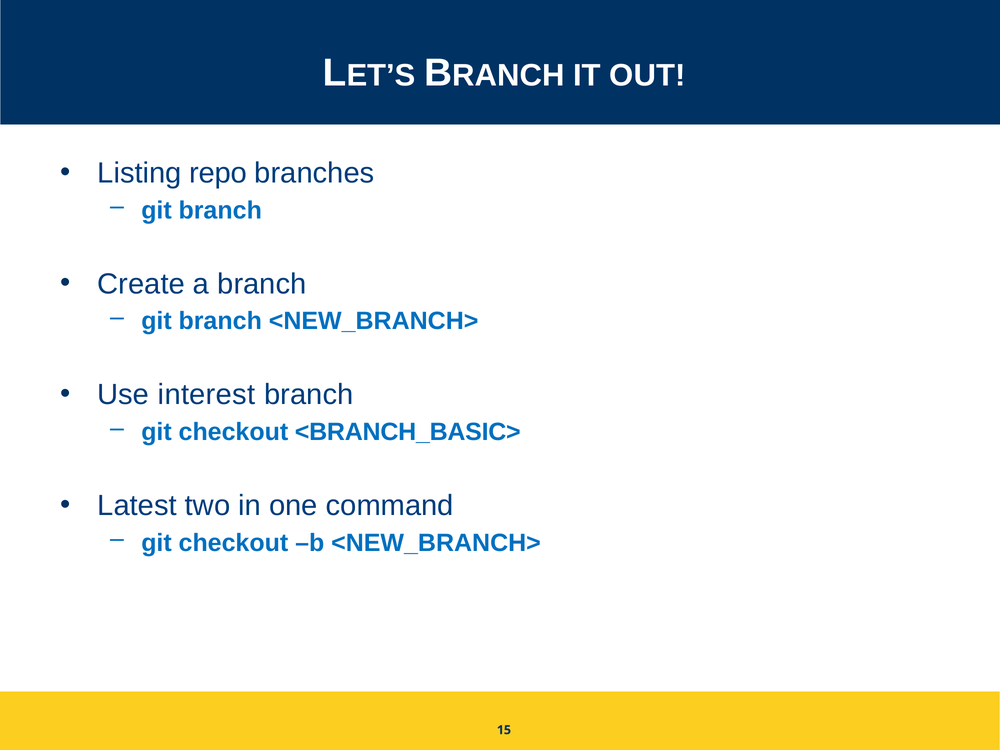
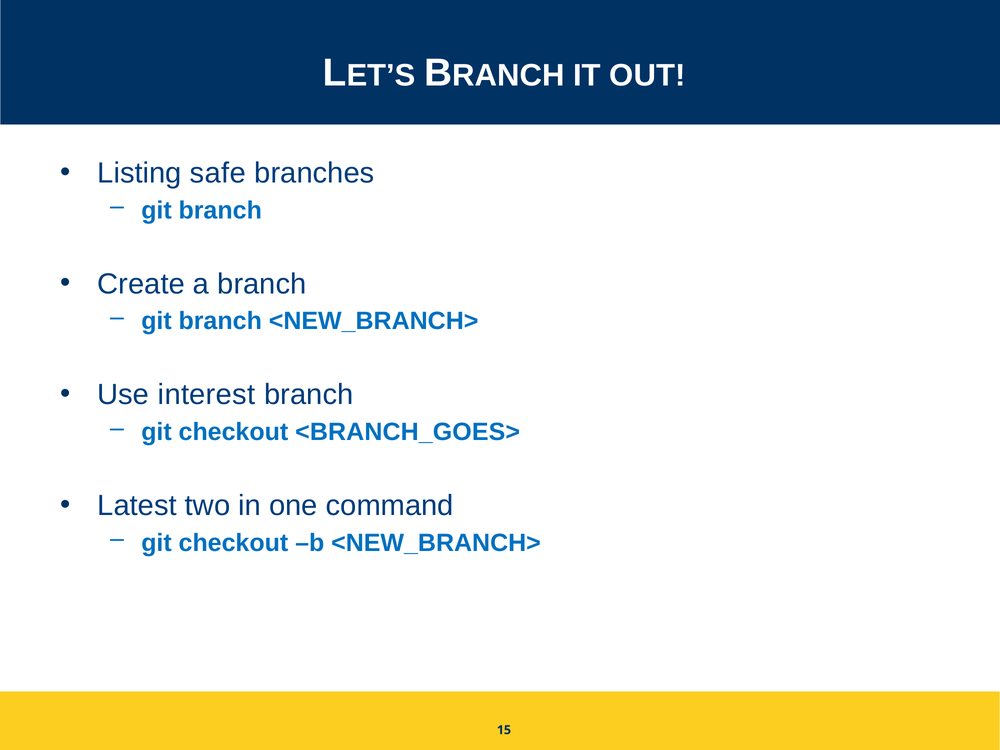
repo: repo -> safe (218, 173)
<BRANCH_BASIC>: <BRANCH_BASIC> -> <BRANCH_GOES> (408, 432)
